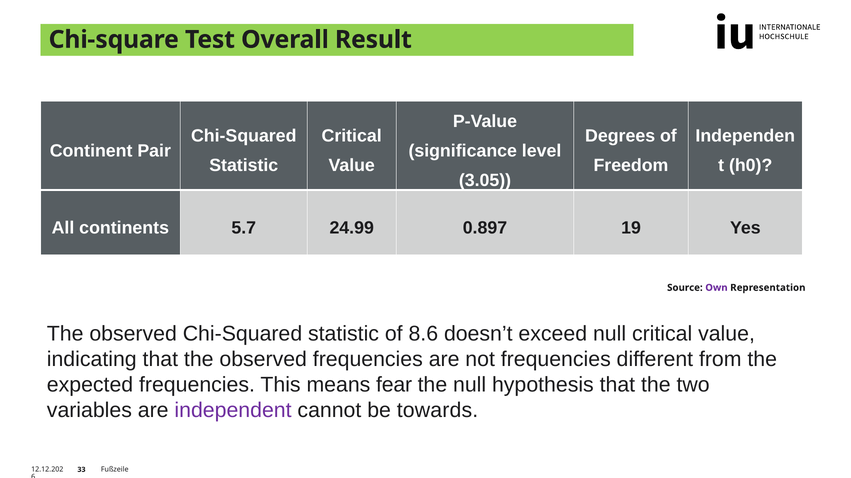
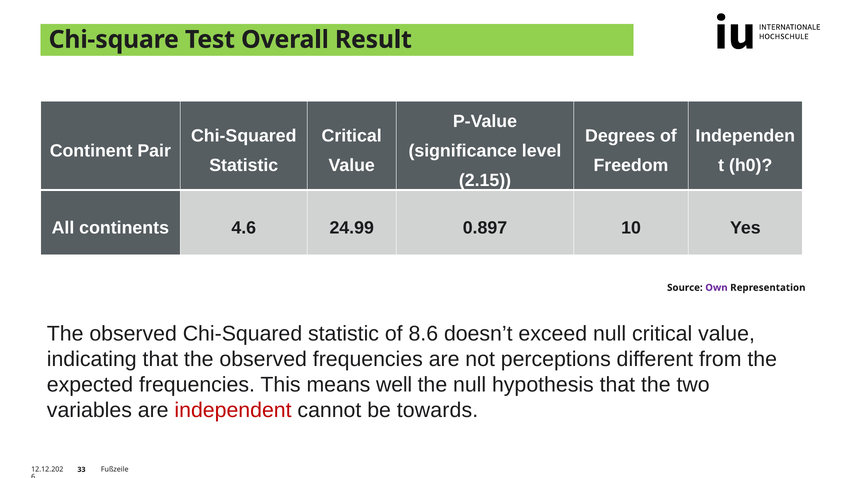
3.05: 3.05 -> 2.15 (485, 181)
5.7: 5.7 -> 4.6 (244, 228)
19: 19 -> 10 (631, 228)
not frequencies: frequencies -> perceptions (556, 360)
fear: fear -> well (394, 385)
independent colour: purple -> red (233, 411)
